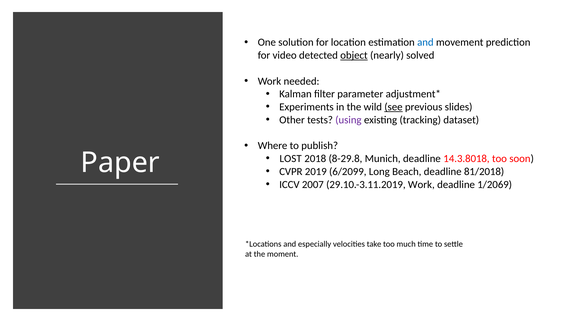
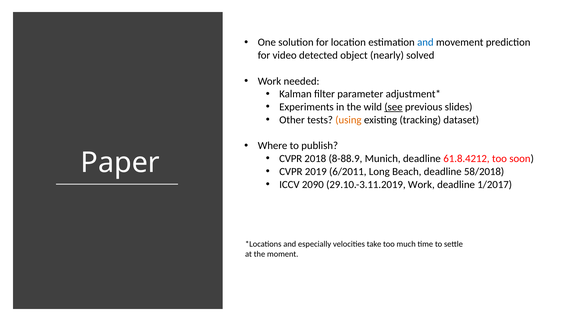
object underline: present -> none (354, 55)
using colour: purple -> orange (348, 120)
LOST: LOST -> CVPR (291, 159)
8-29.8: 8-29.8 -> 8-88.9 (345, 159)
14.3.8018: 14.3.8018 -> 61.8.4212 (467, 159)
6/2099: 6/2099 -> 6/2011 (348, 172)
81/2018: 81/2018 -> 58/2018 (484, 172)
2007: 2007 -> 2090 (313, 184)
1/2069: 1/2069 -> 1/2017 (495, 184)
